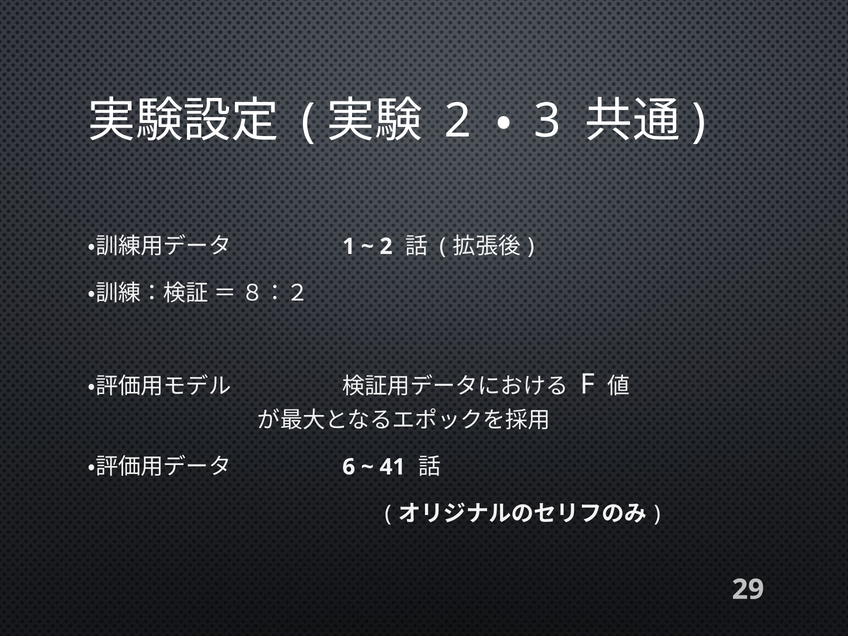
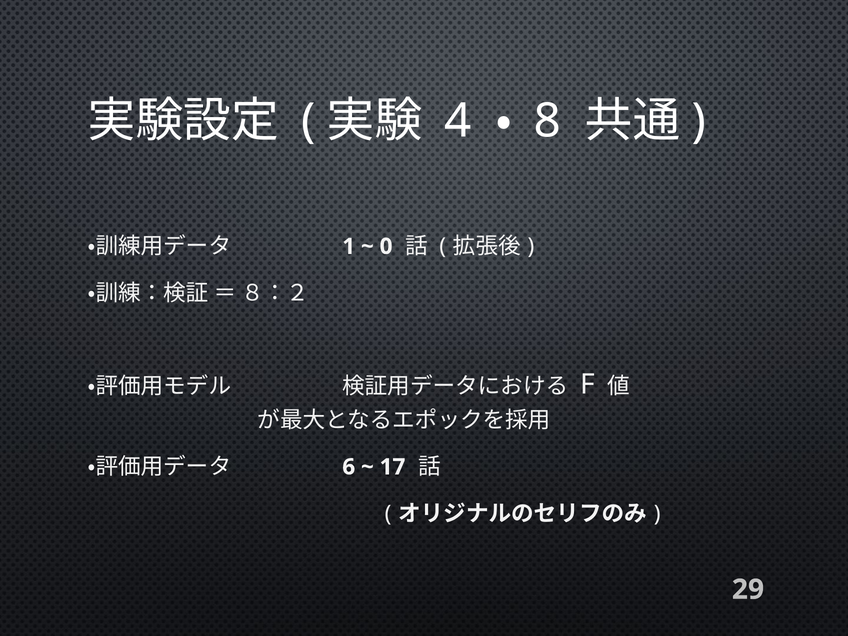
2: 2 -> 4 (458, 121)
3: 3 -> 8 (547, 121)
2: 2 -> 0 (386, 246)
41: 41 -> 17 (393, 467)
